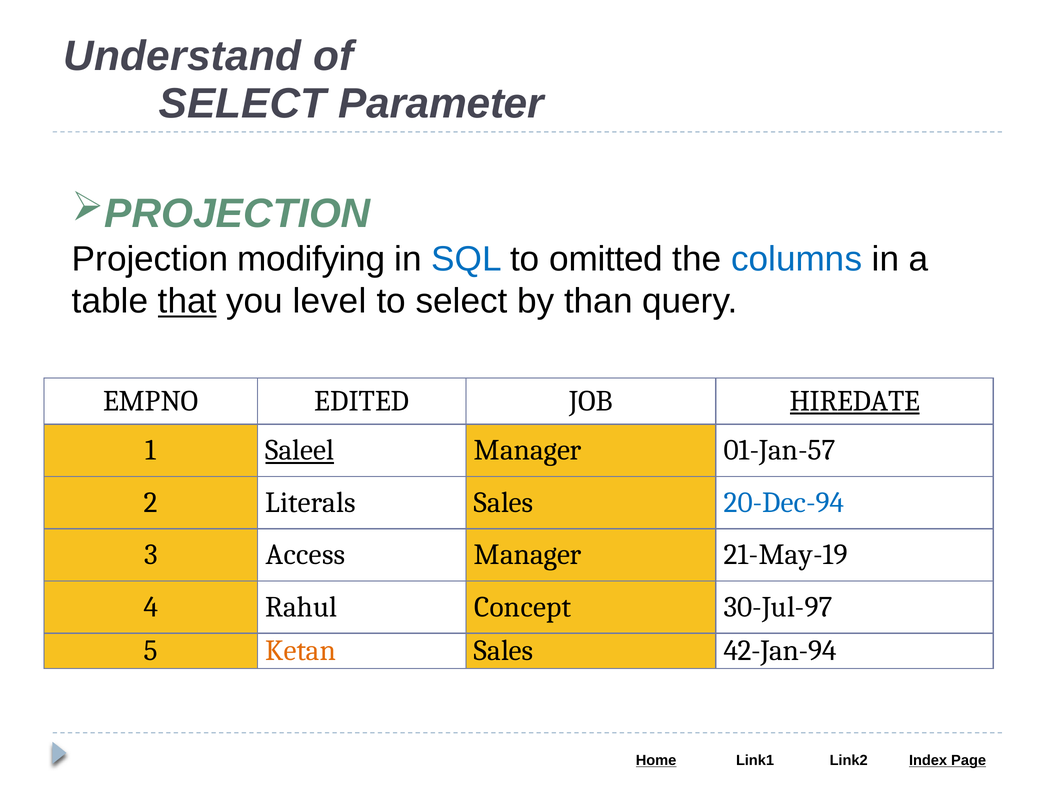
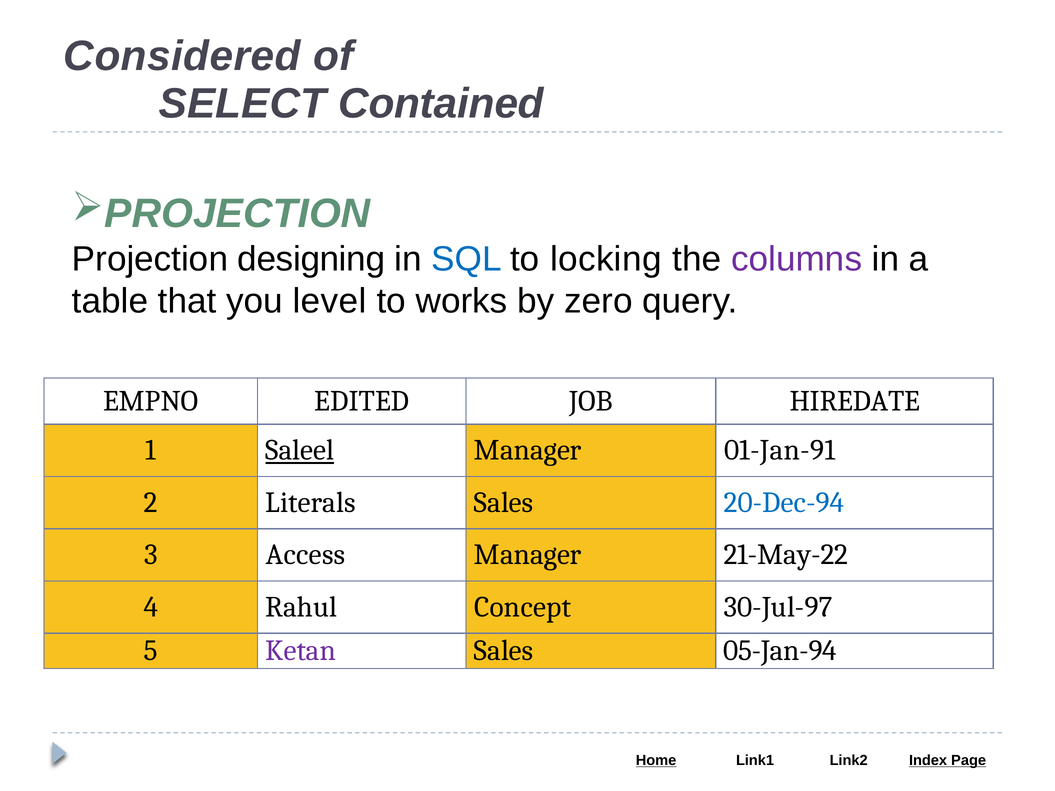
Understand: Understand -> Considered (182, 56)
Parameter: Parameter -> Contained (441, 104)
modifying: modifying -> designing (311, 259)
omitted: omitted -> locking (606, 259)
columns colour: blue -> purple (797, 259)
that underline: present -> none (187, 301)
to select: select -> works (462, 301)
than: than -> zero (598, 301)
HIREDATE underline: present -> none (855, 401)
01-Jan-57: 01-Jan-57 -> 01-Jan-91 (780, 450)
21-May-19: 21-May-19 -> 21-May-22 (786, 555)
Ketan colour: orange -> purple (301, 651)
42-Jan-94: 42-Jan-94 -> 05-Jan-94 (780, 651)
